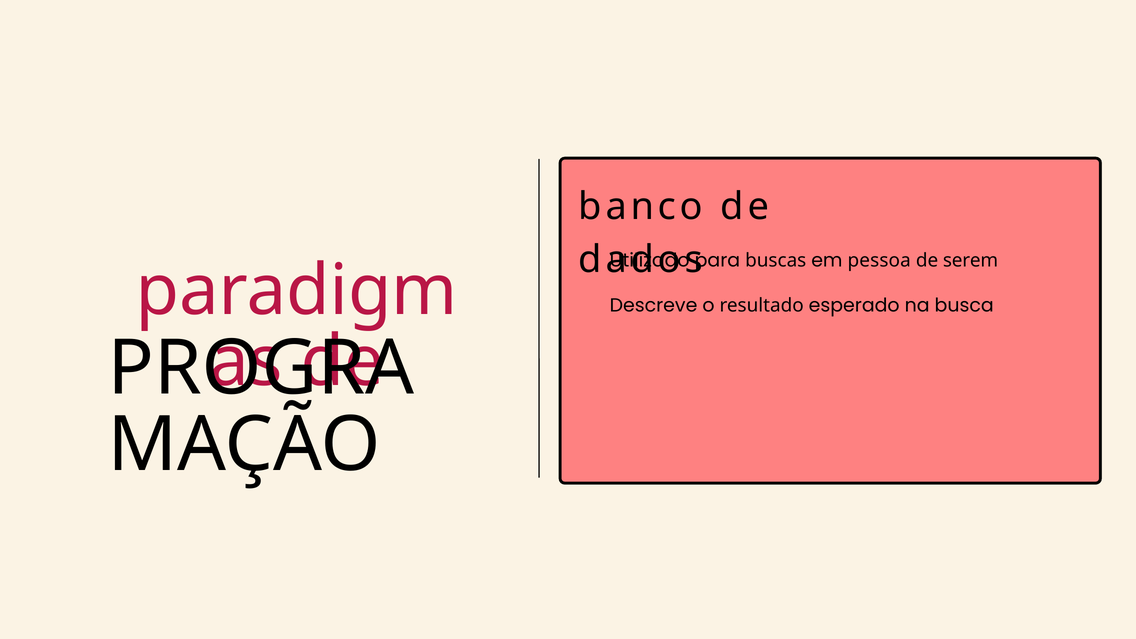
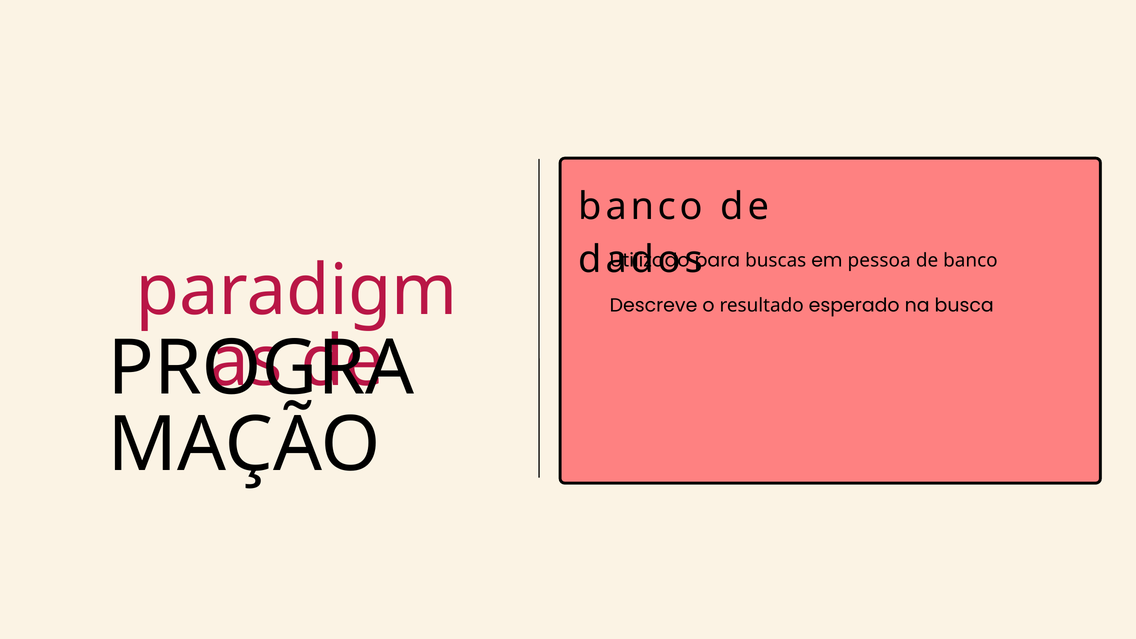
de serem: serem -> banco (970, 261)
